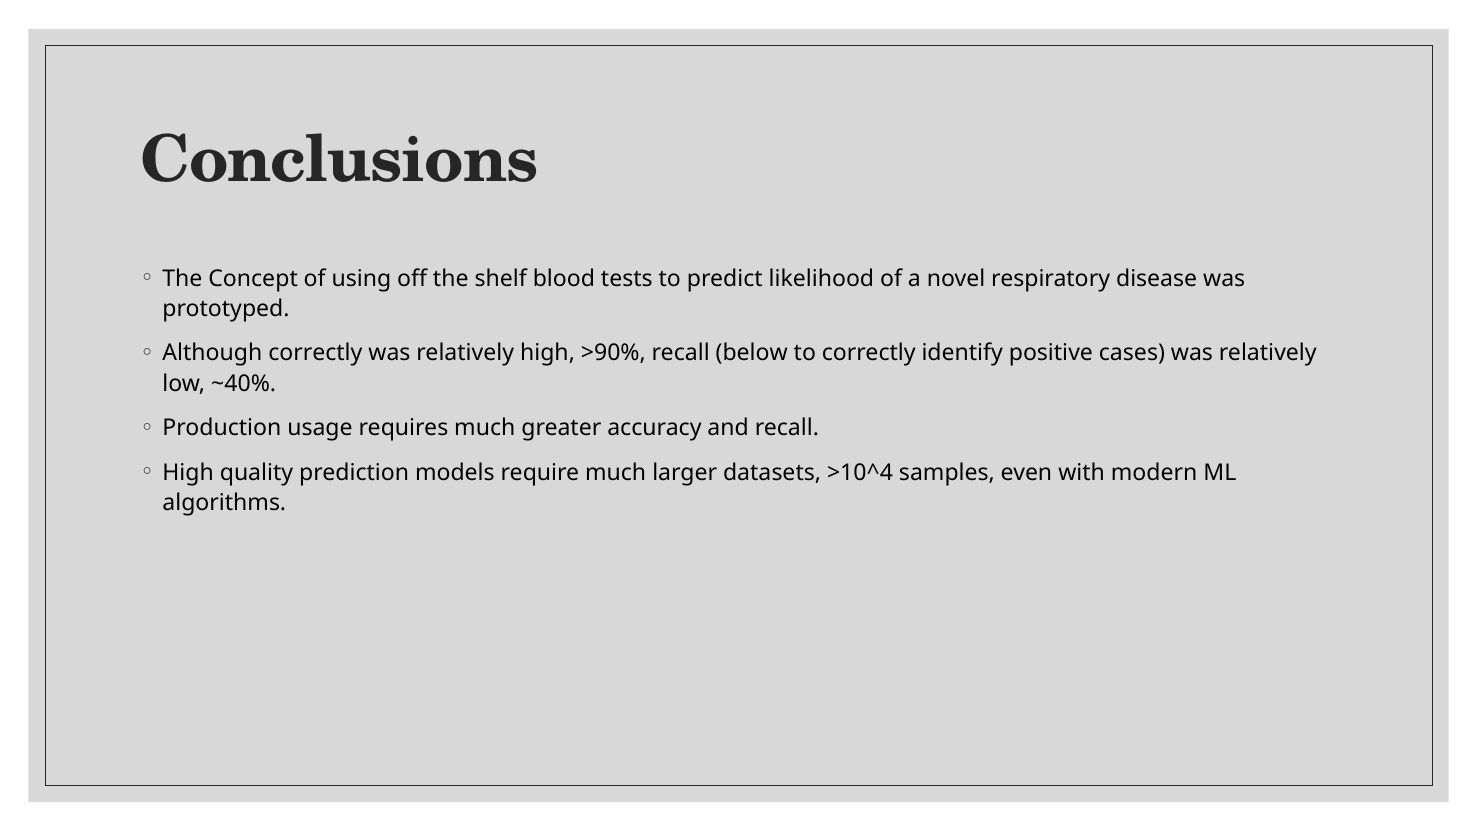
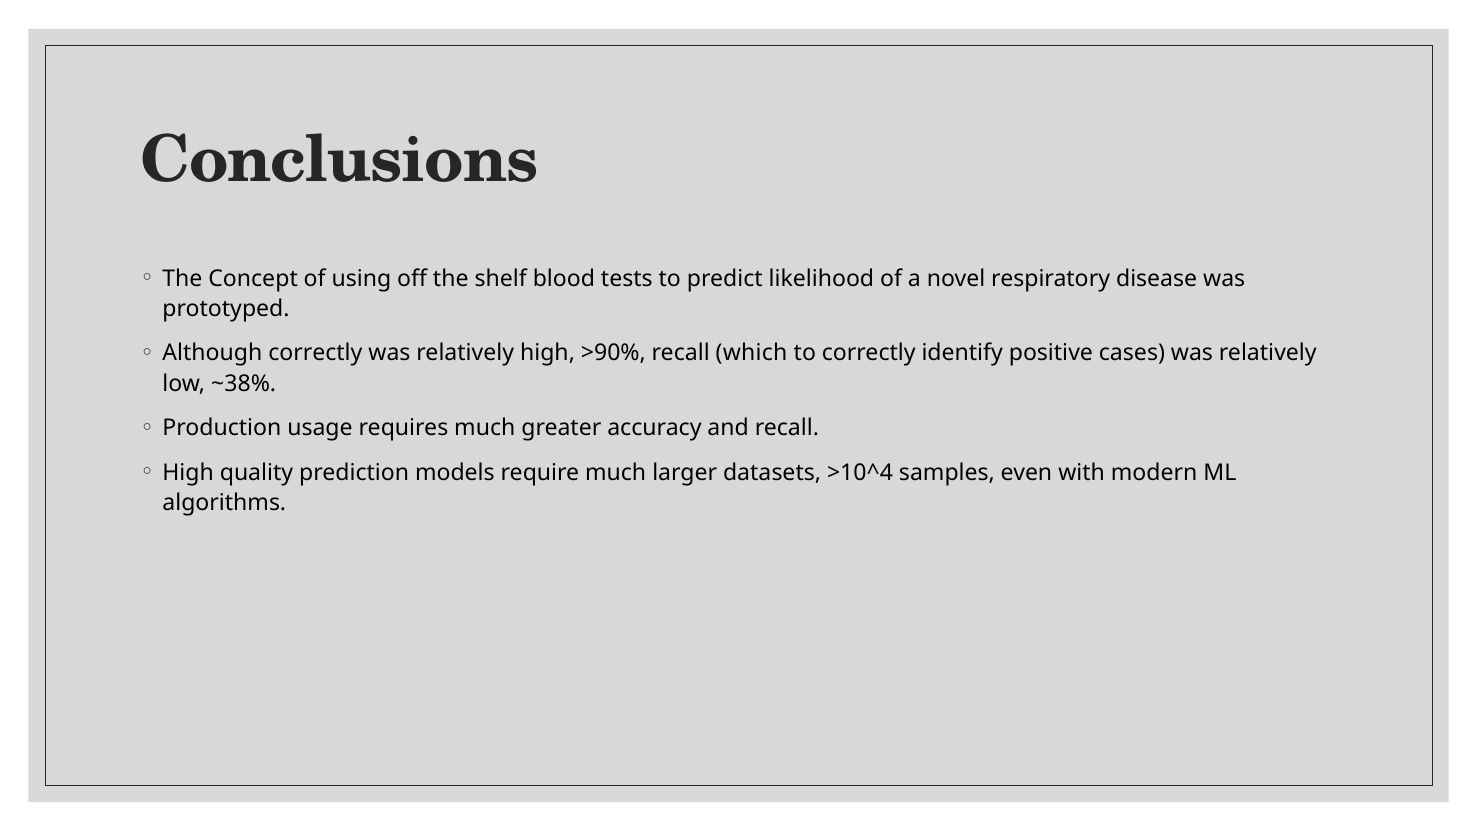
below: below -> which (752, 353)
~40%: ~40% -> ~38% (244, 384)
